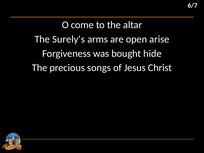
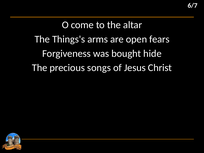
Surely's: Surely's -> Things's (69, 39)
arise: arise -> fears (159, 39)
